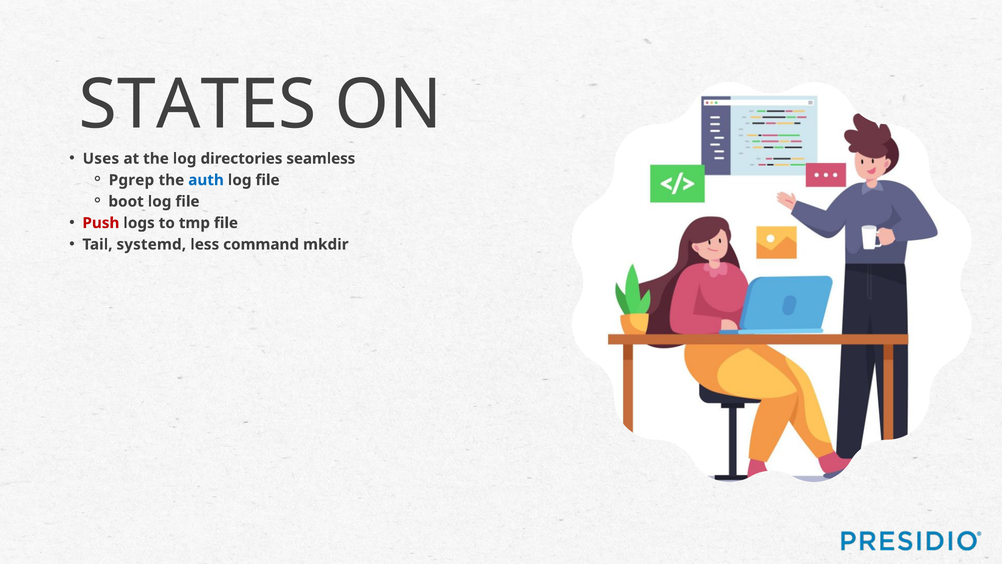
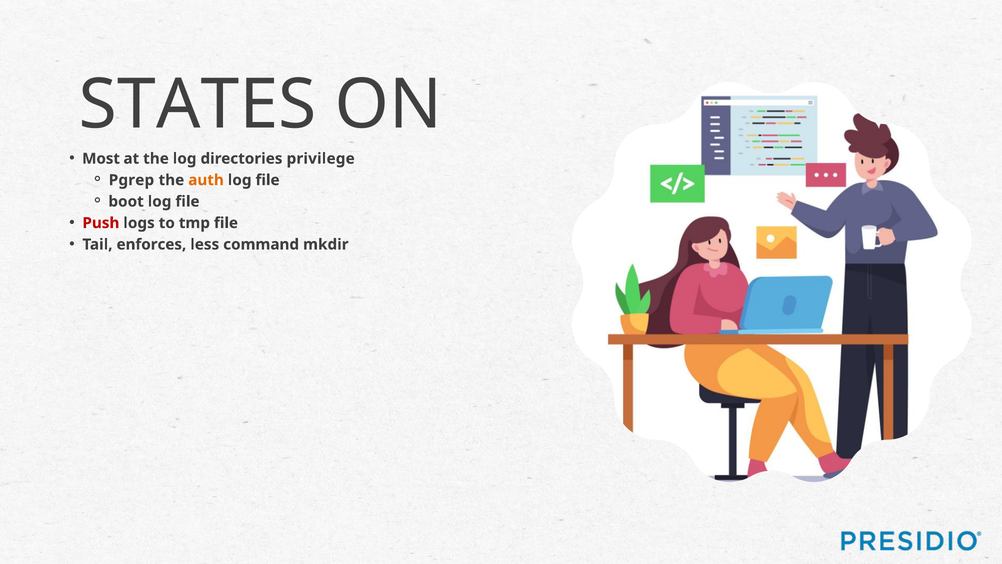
Uses: Uses -> Most (101, 159)
seamless: seamless -> privilege (321, 159)
auth colour: blue -> orange (206, 180)
systemd: systemd -> enforces (151, 244)
